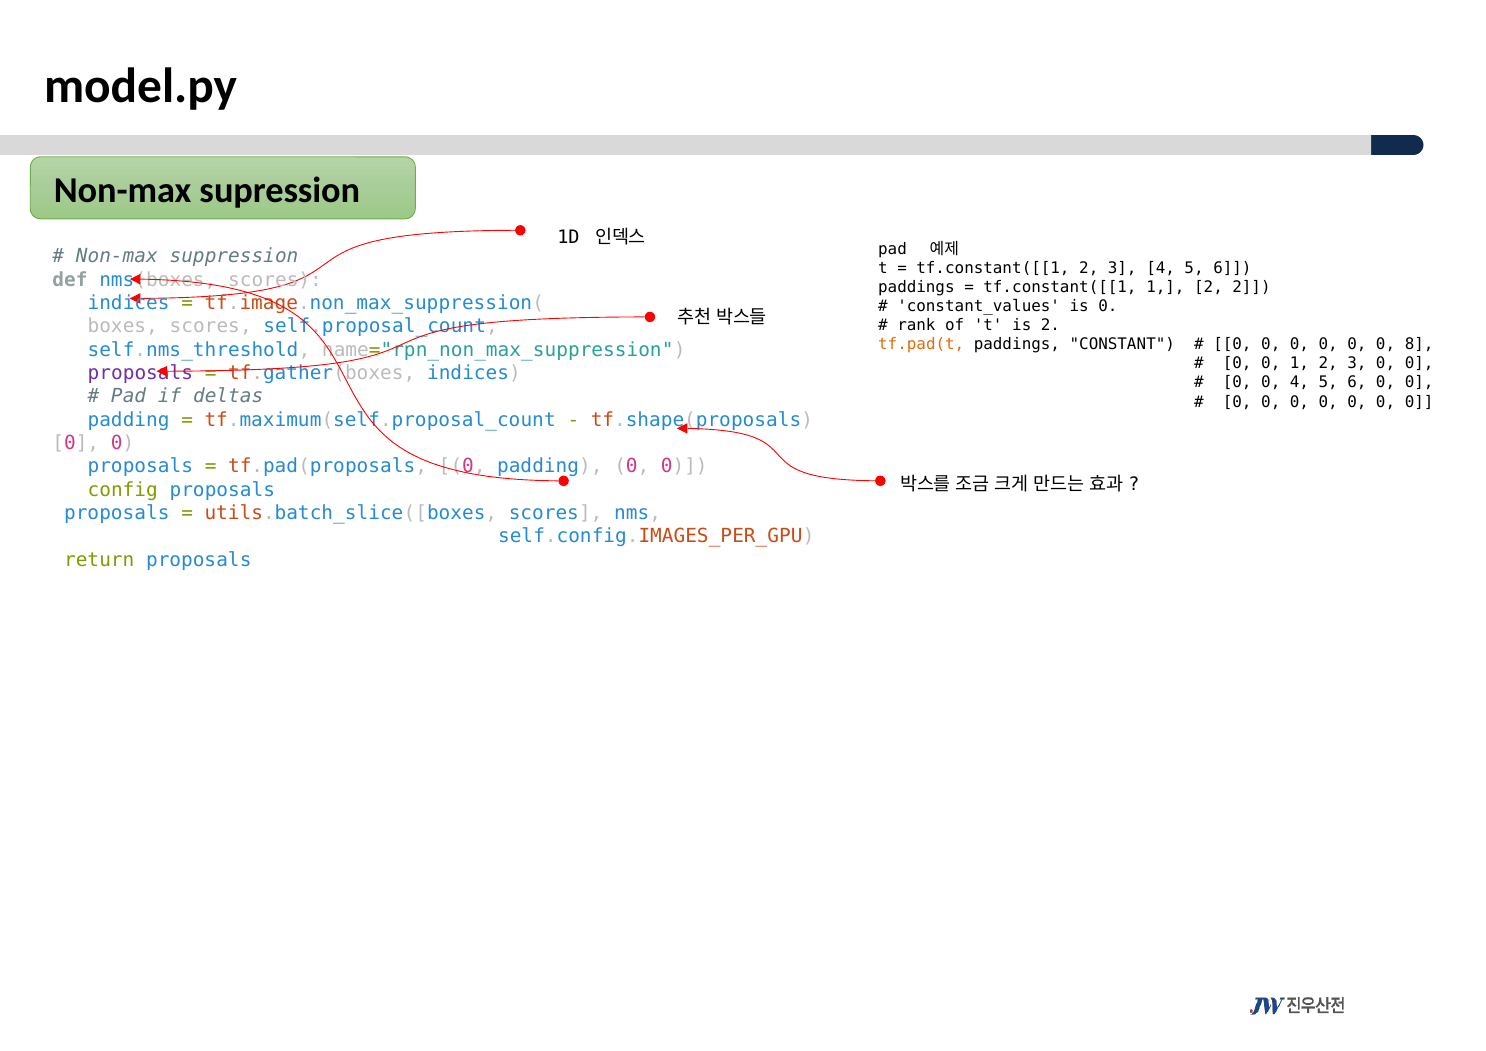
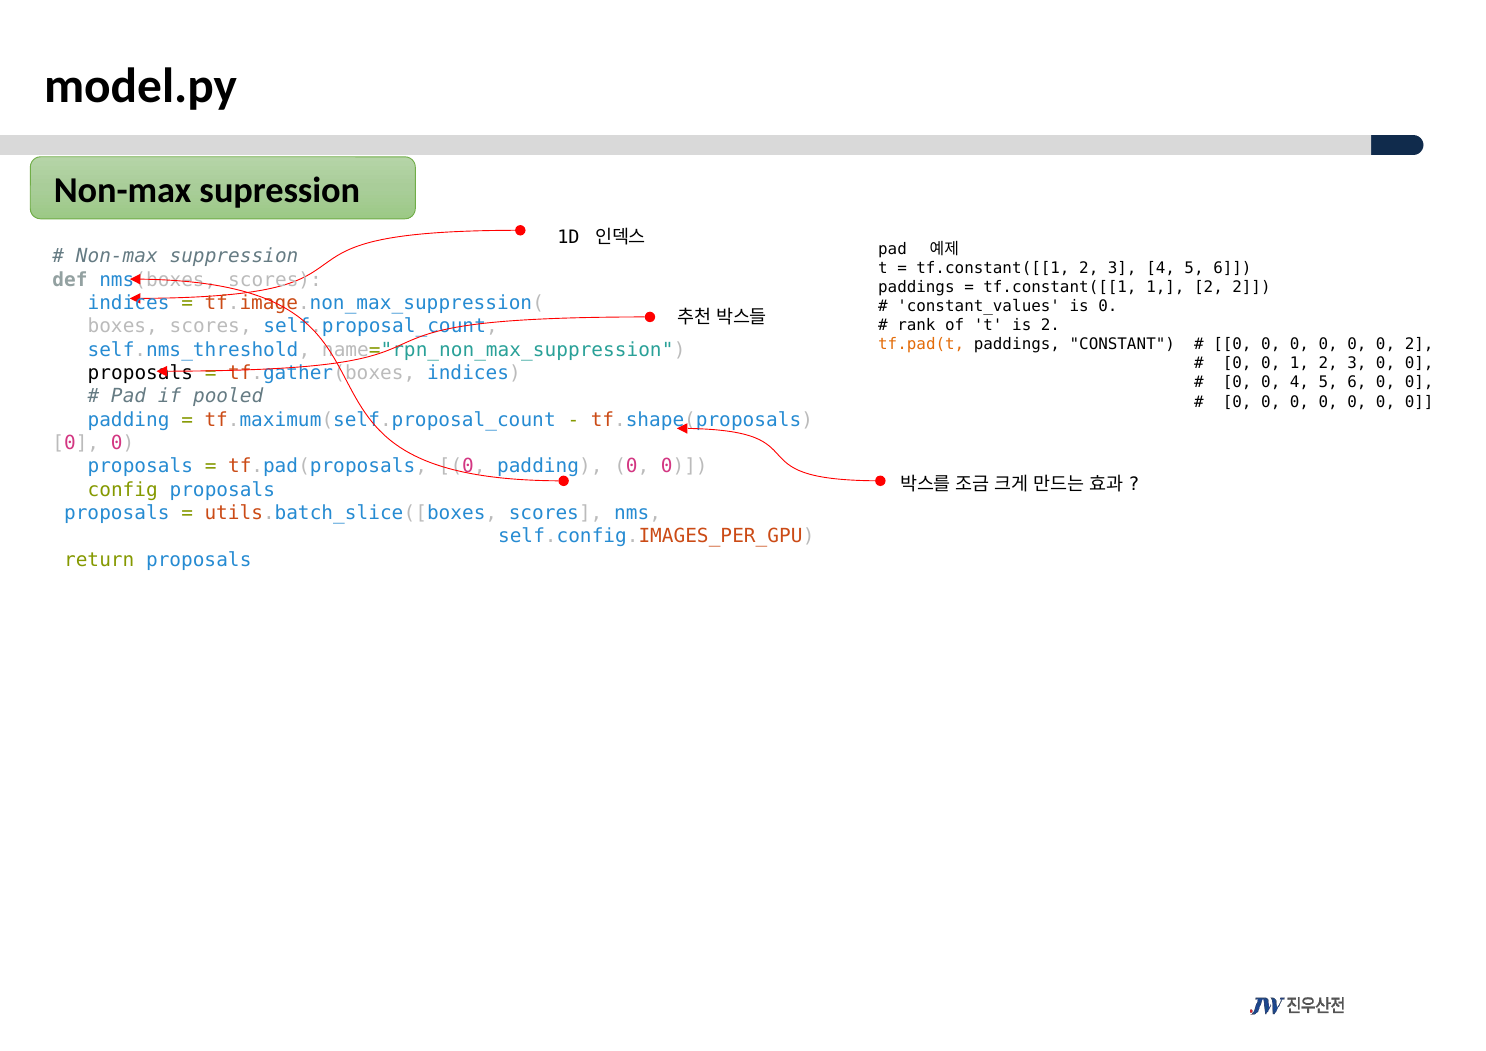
0 8: 8 -> 2 (1419, 344)
proposals colour: purple -> black (140, 373)
deltas: deltas -> pooled (228, 396)
